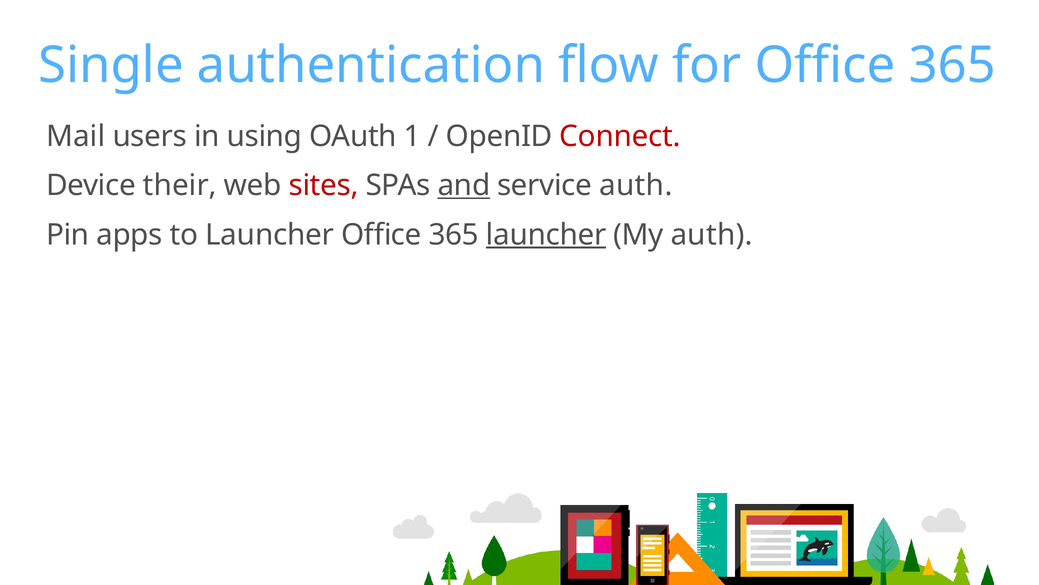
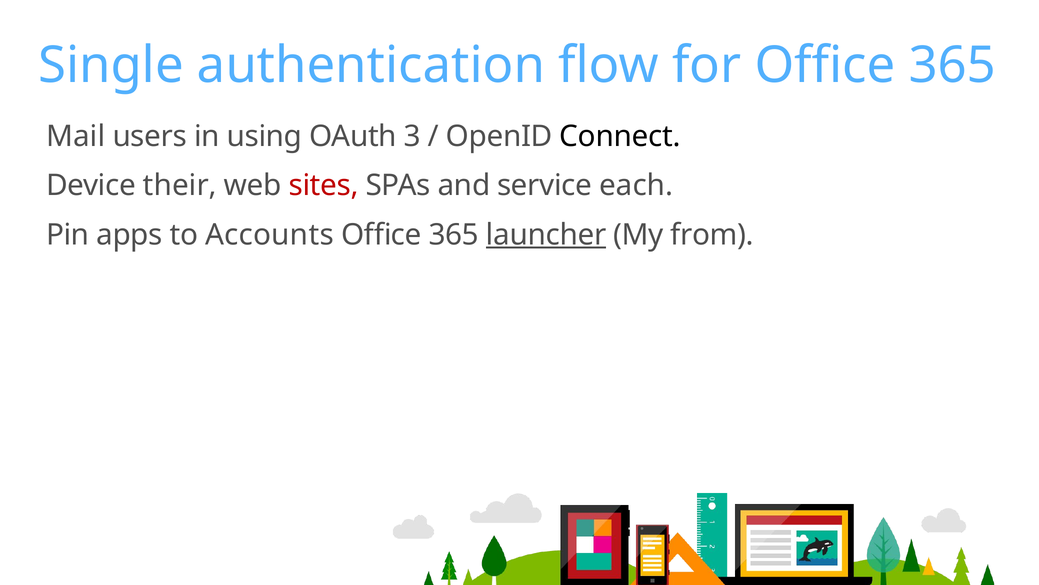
1: 1 -> 3 (412, 136)
Connect colour: red -> black (620, 136)
and underline: present -> none (464, 185)
service auth: auth -> each (636, 185)
to Launcher: Launcher -> Accounts (269, 234)
My auth: auth -> from (712, 234)
